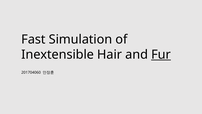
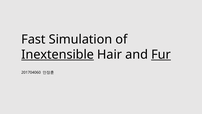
Inextensible underline: none -> present (58, 54)
